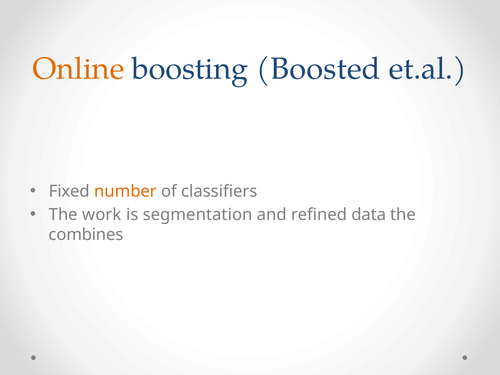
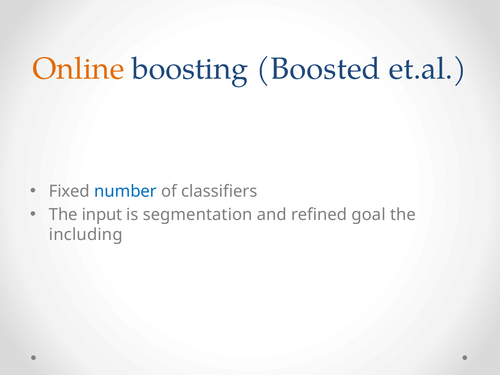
number colour: orange -> blue (126, 191)
work: work -> input (102, 215)
data: data -> goal (369, 215)
combines: combines -> including (86, 235)
